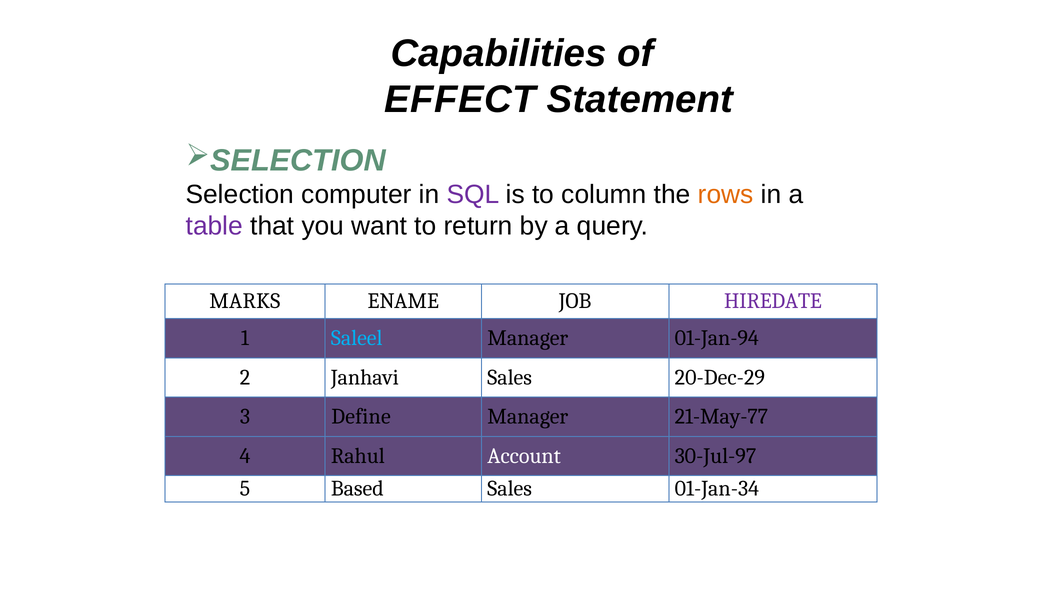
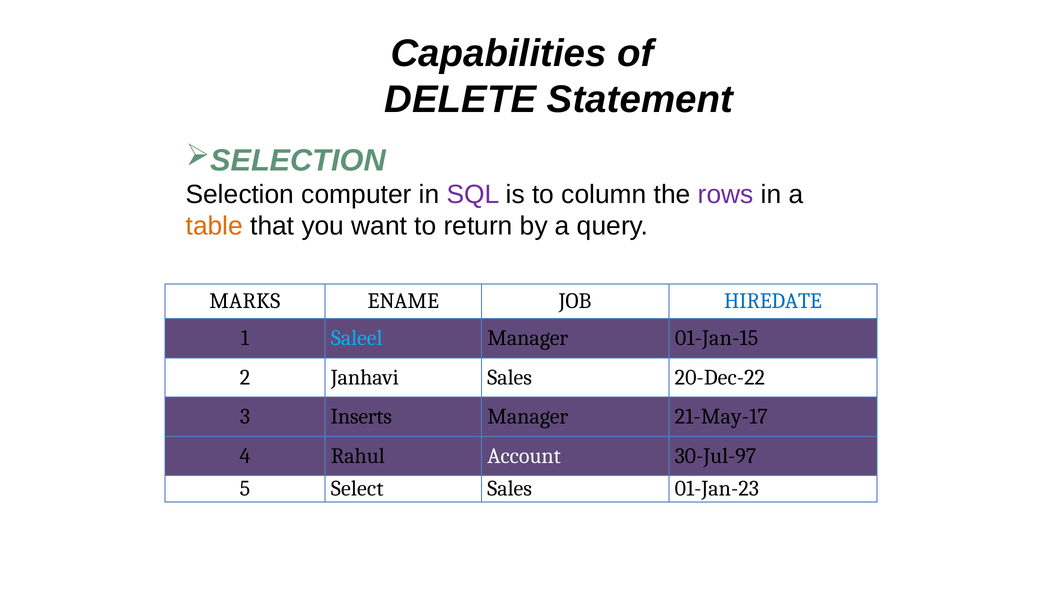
EFFECT: EFFECT -> DELETE (460, 100)
rows colour: orange -> purple (726, 194)
table colour: purple -> orange (214, 226)
HIREDATE colour: purple -> blue (773, 301)
01-Jan-94: 01-Jan-94 -> 01-Jan-15 (717, 338)
20-Dec-29: 20-Dec-29 -> 20-Dec-22 (720, 377)
Define: Define -> Inserts (361, 416)
21-May-77: 21-May-77 -> 21-May-17 (721, 416)
Based: Based -> Select (357, 488)
01-Jan-34: 01-Jan-34 -> 01-Jan-23 (717, 488)
